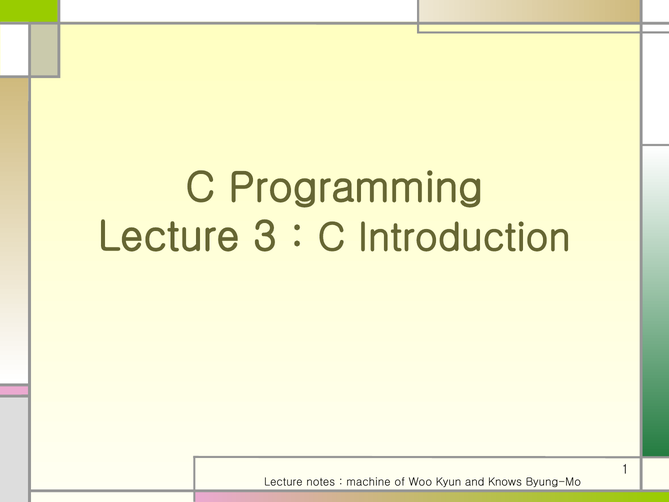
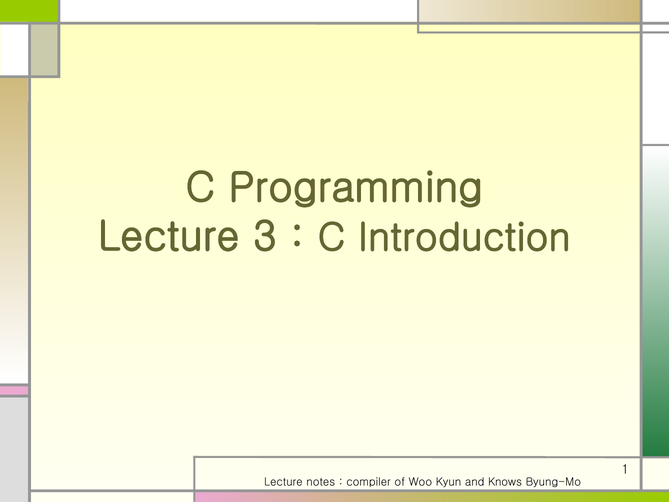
machine: machine -> compiler (369, 482)
